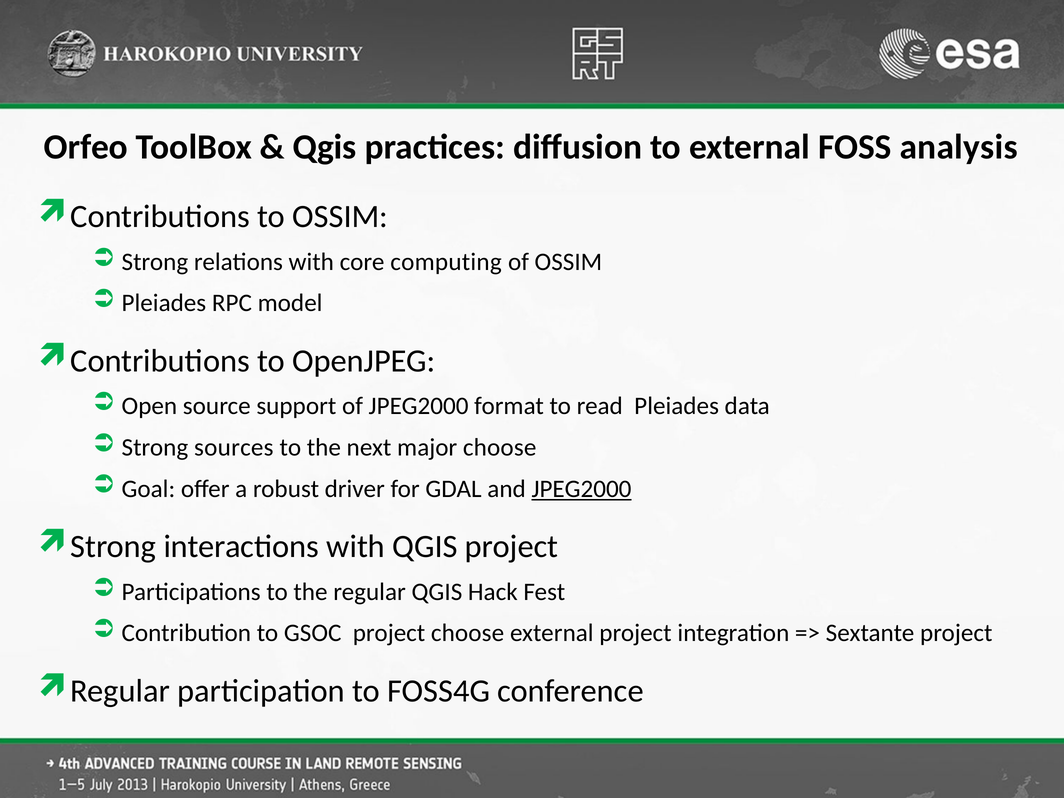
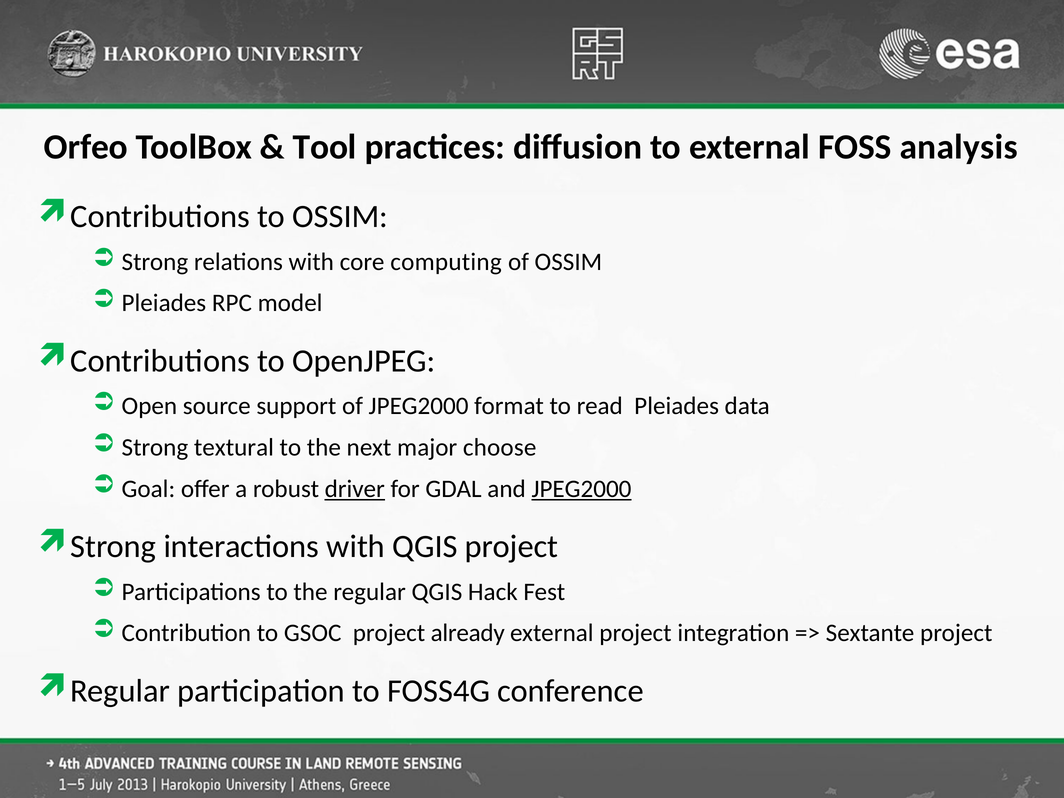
Qgis: Qgis -> Tool (325, 147)
sources: sources -> textural (234, 447)
driver underline: none -> present (355, 489)
project choose: choose -> already (468, 633)
